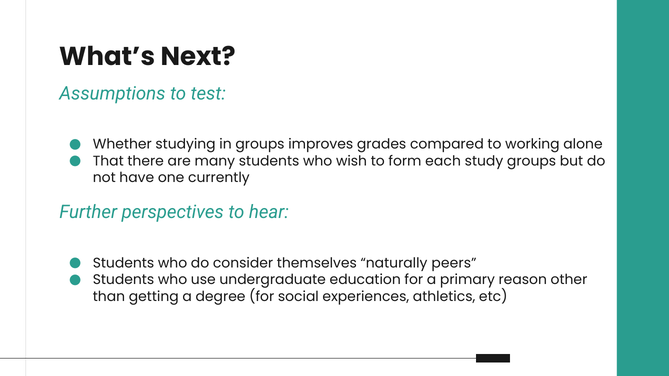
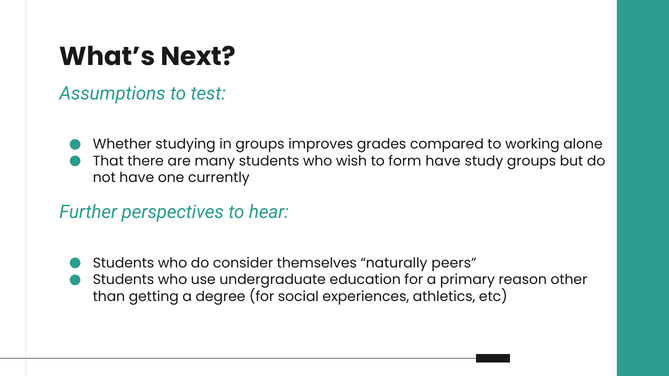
form each: each -> have (443, 161)
